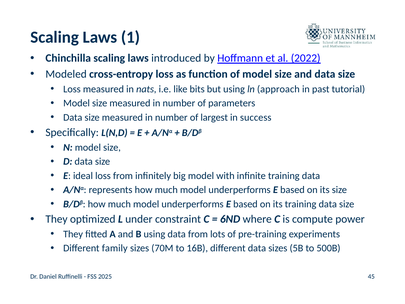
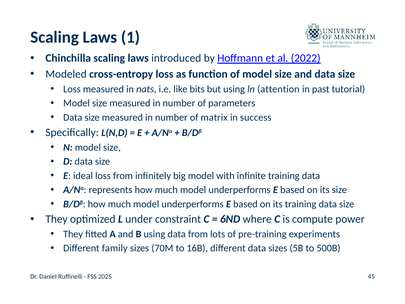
approach: approach -> attention (278, 89)
largest: largest -> matrix (214, 117)
